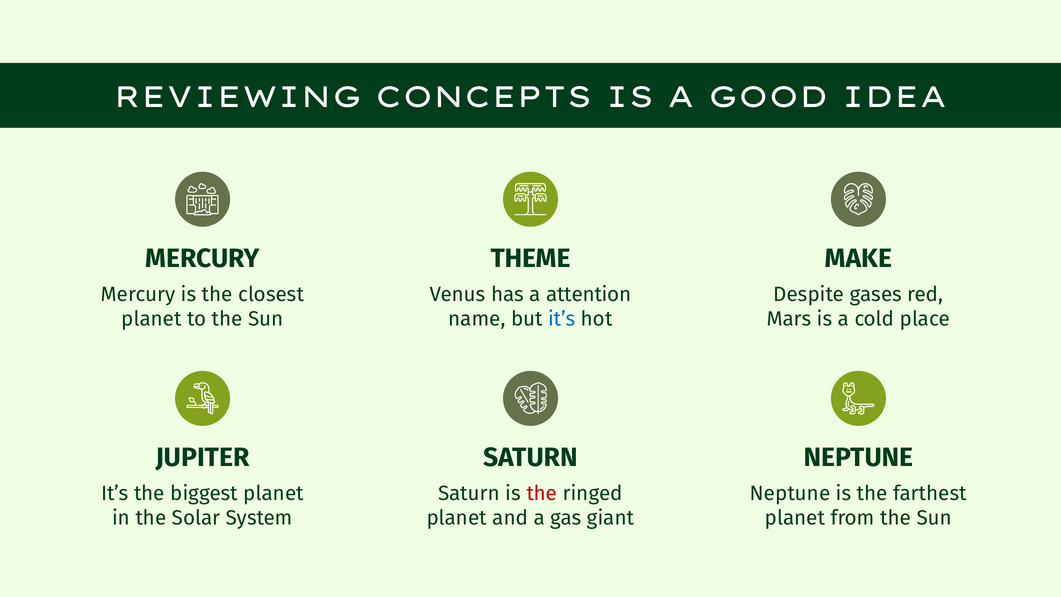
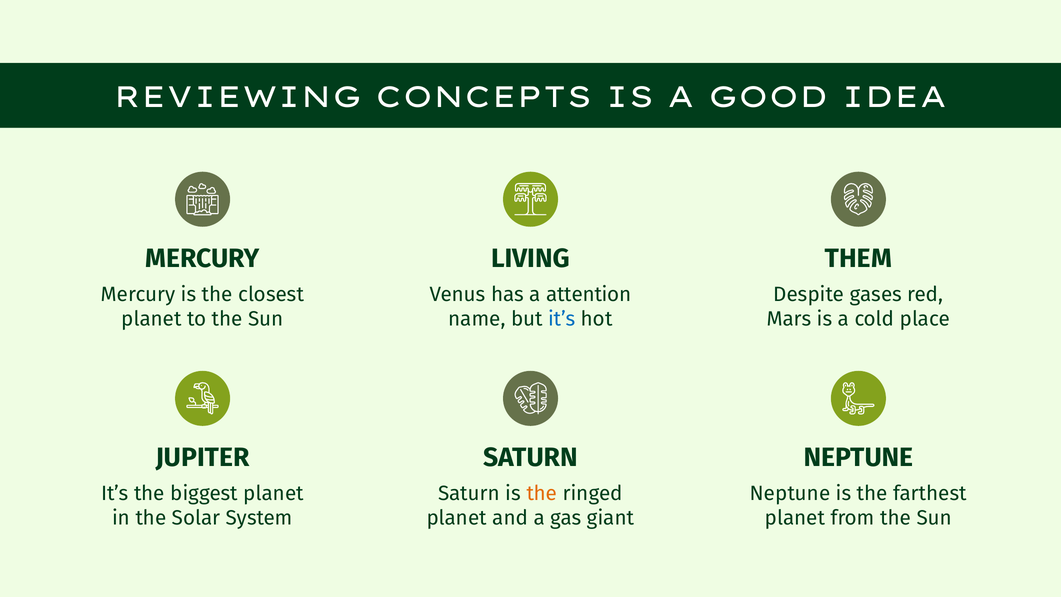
THEME: THEME -> LIVING (530, 258)
MAKE: MAKE -> THEM (858, 258)
the colour: red -> orange (542, 493)
